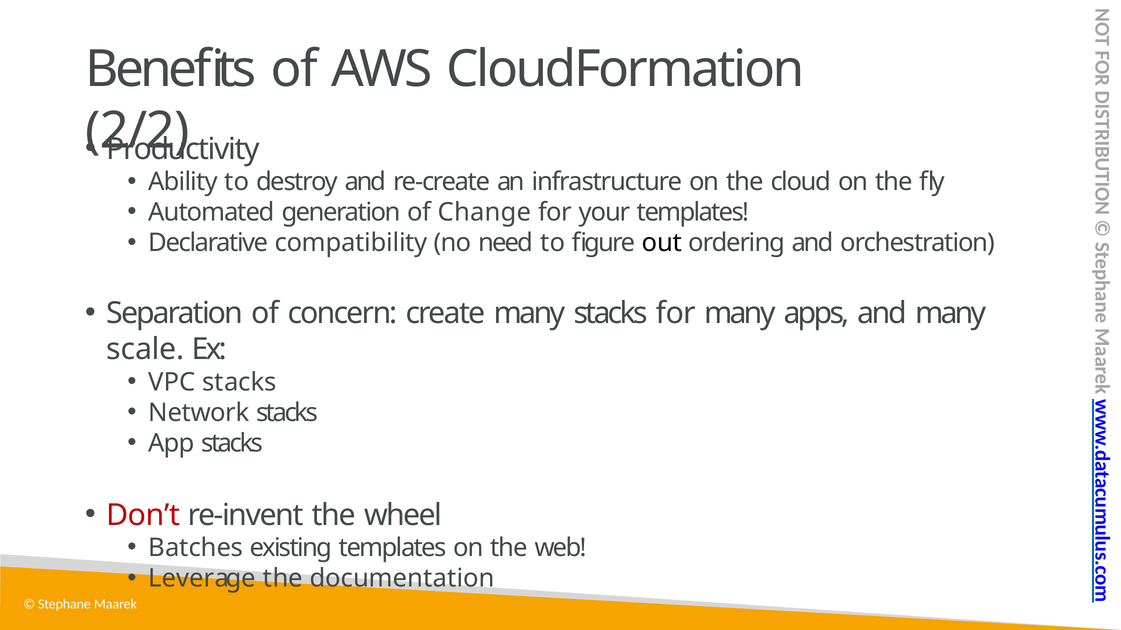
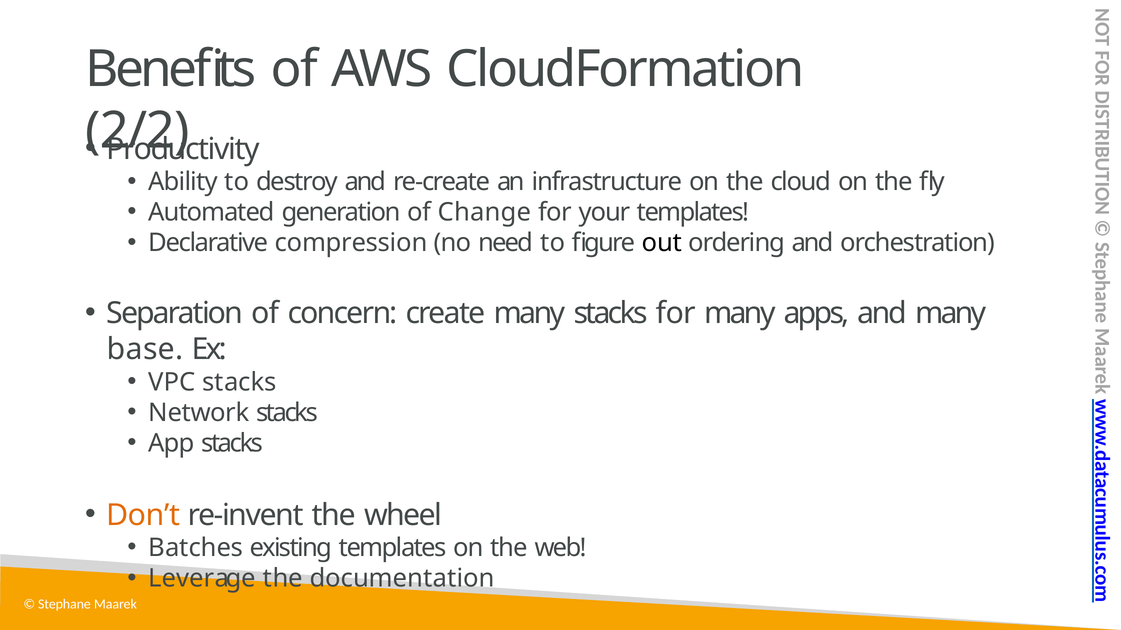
compatibility: compatibility -> compression (351, 243)
scale: scale -> base (145, 350)
Don’t colour: red -> orange (143, 515)
